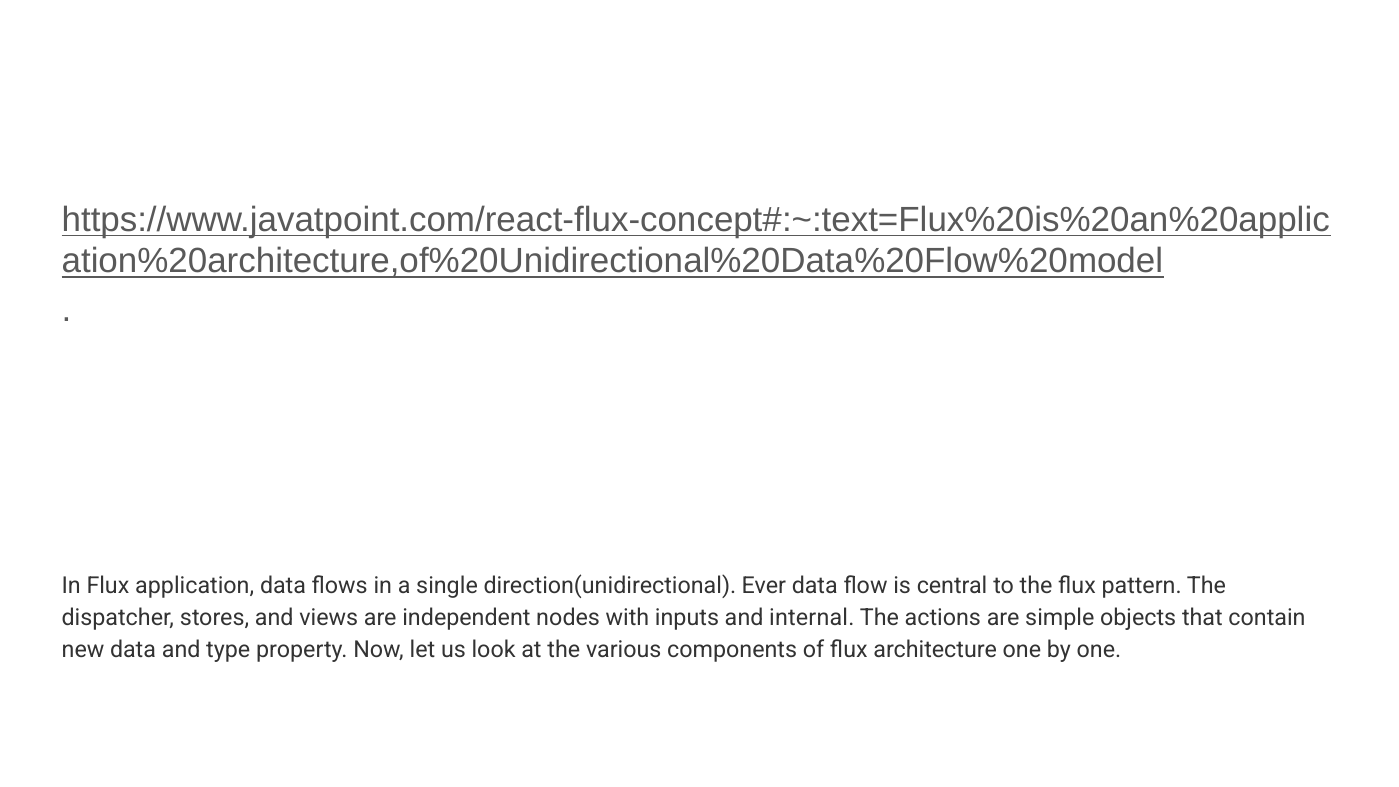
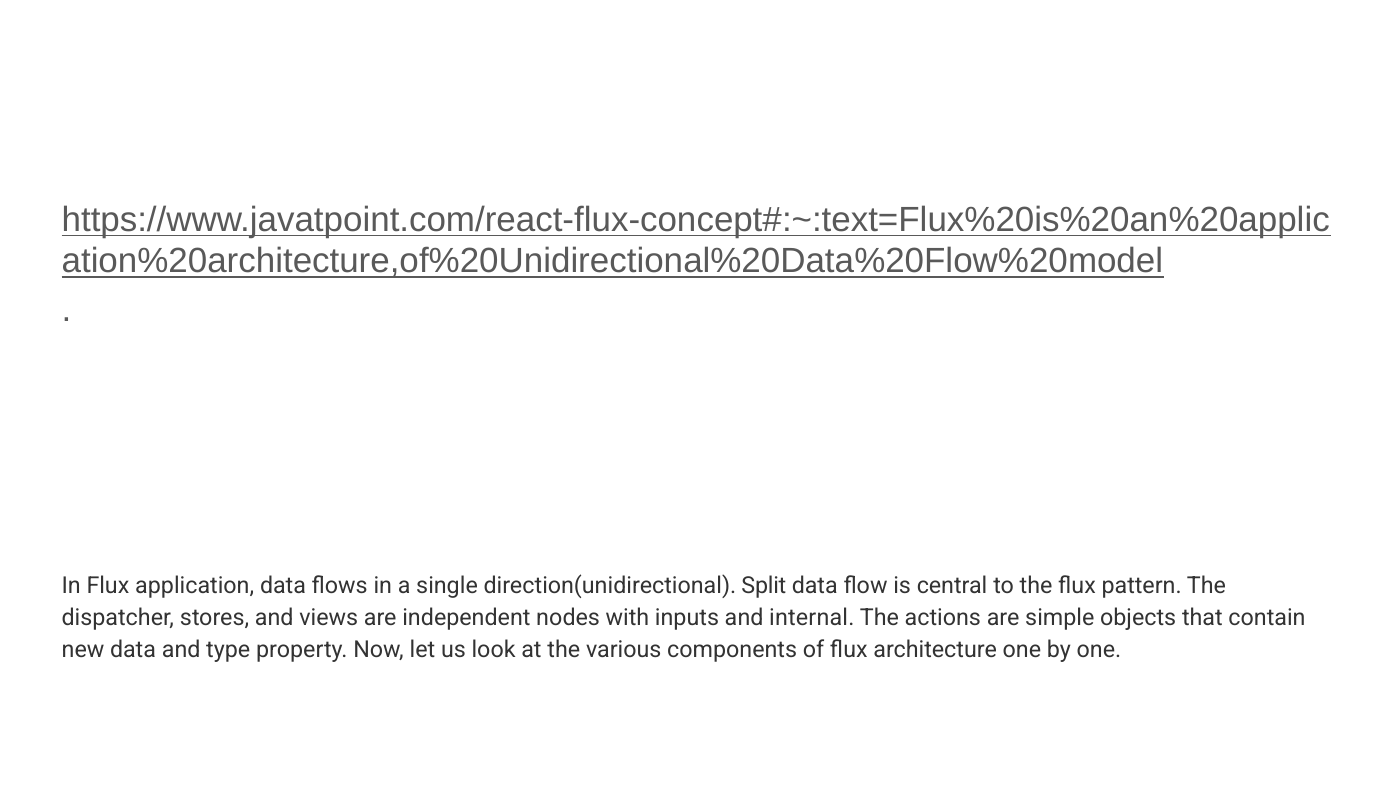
Ever: Ever -> Split (764, 586)
